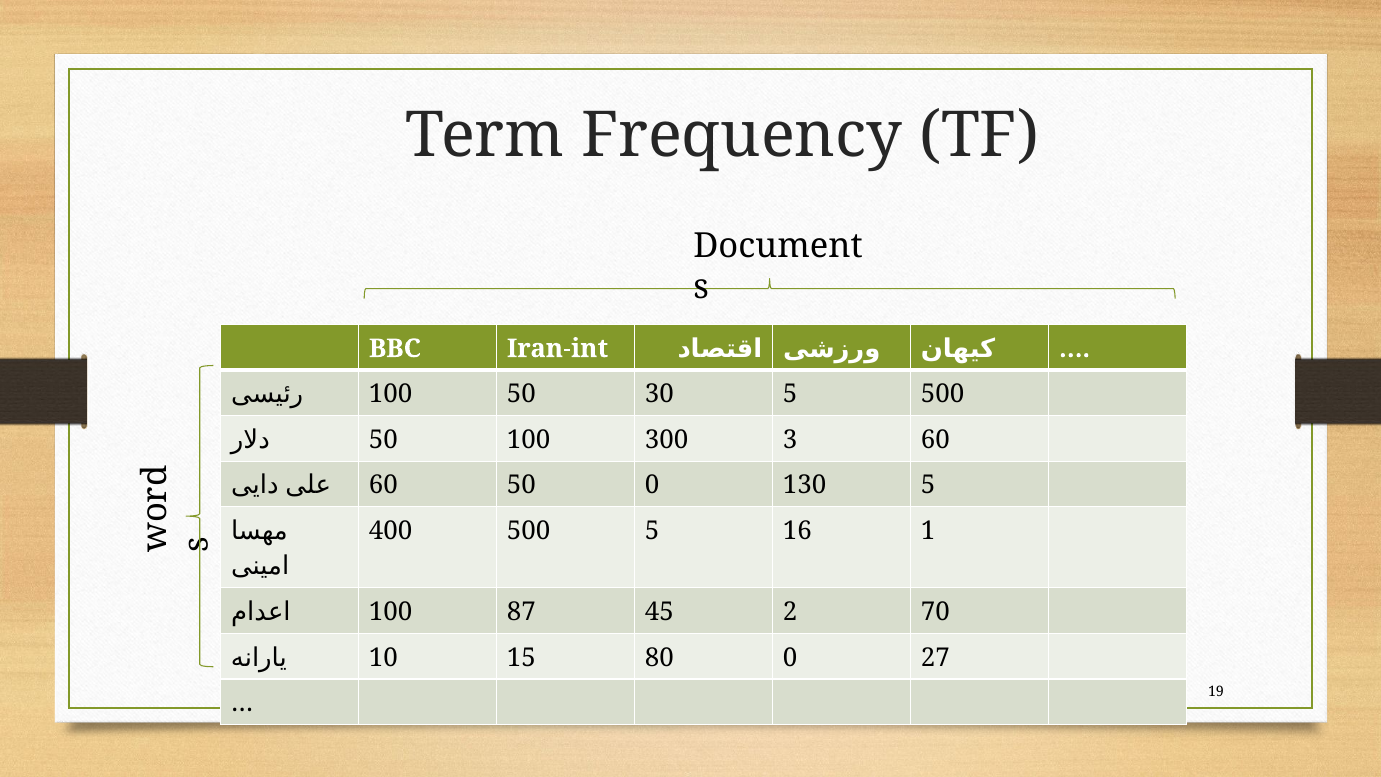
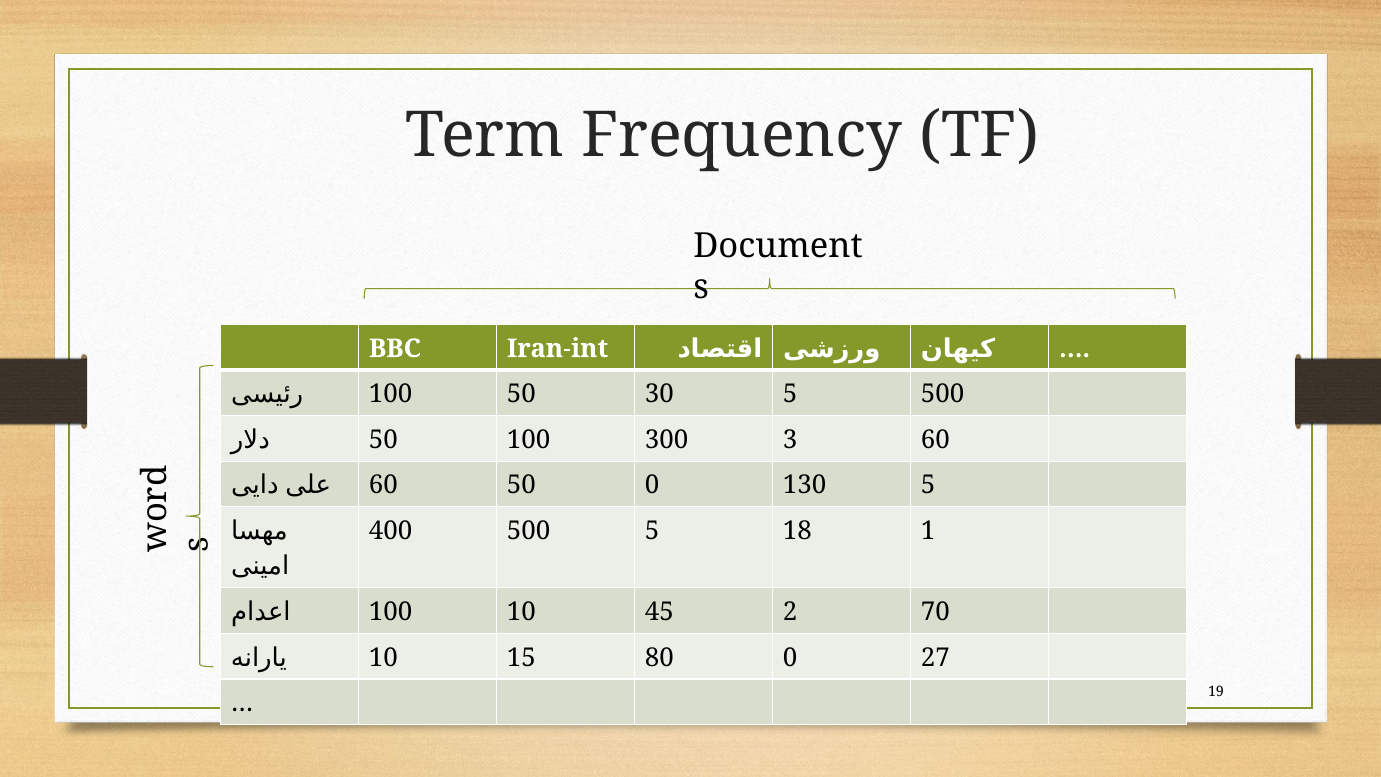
16: 16 -> 18 (797, 531)
100 87: 87 -> 10 (521, 612)
